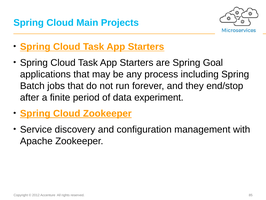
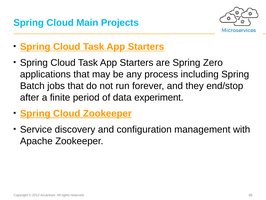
Goal: Goal -> Zero (213, 63)
